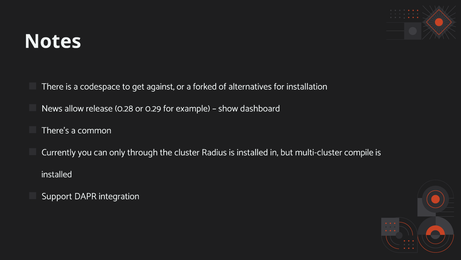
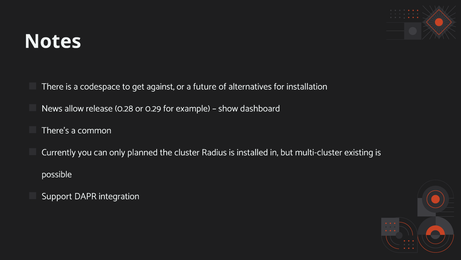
forked: forked -> future (205, 86)
through: through -> planned (143, 152)
compile: compile -> existing (359, 152)
installed: installed -> possible (57, 174)
